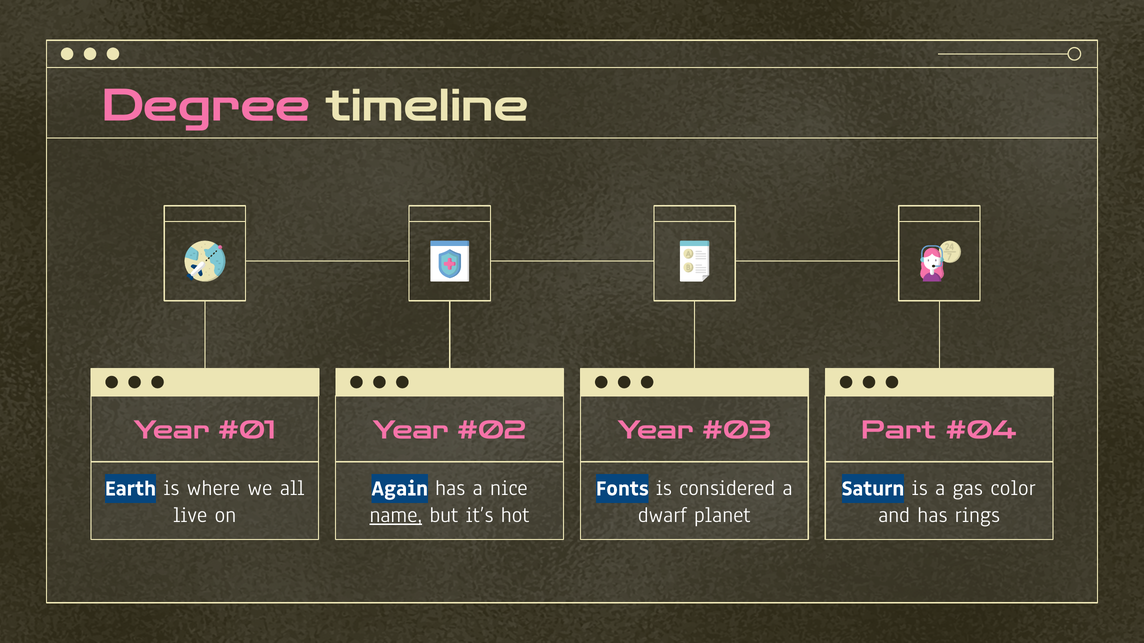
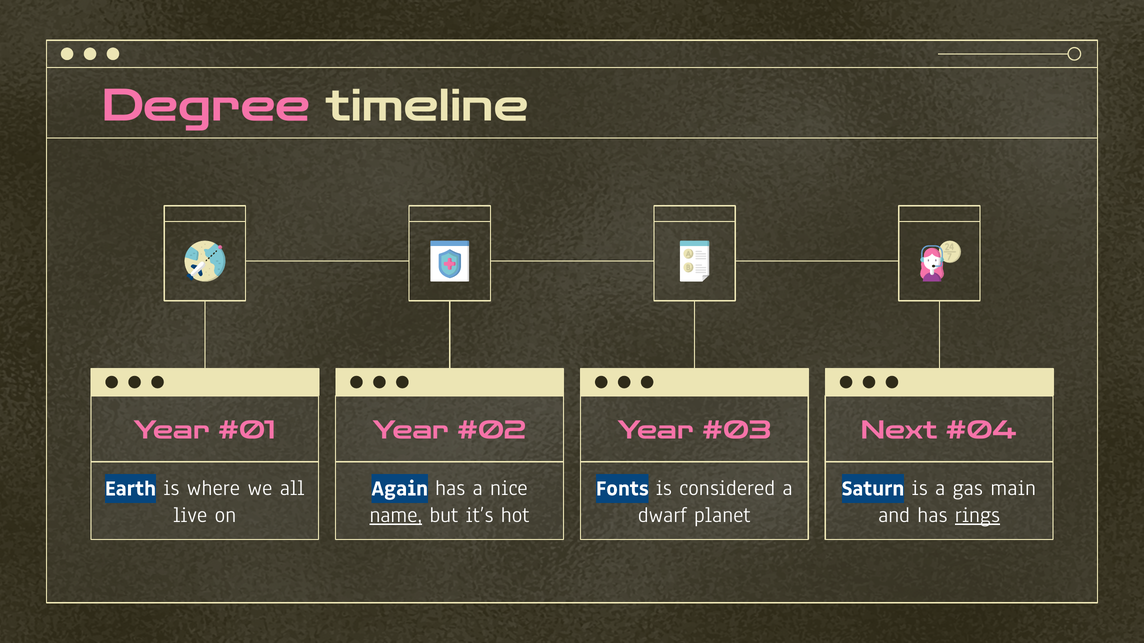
Part: Part -> Next (899, 431)
color: color -> main (1013, 488)
rings underline: none -> present (977, 515)
